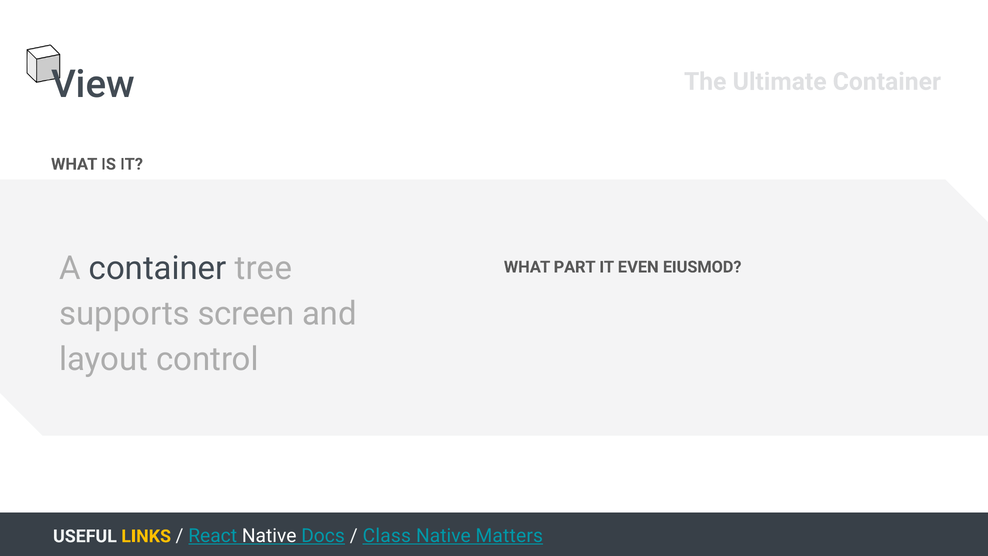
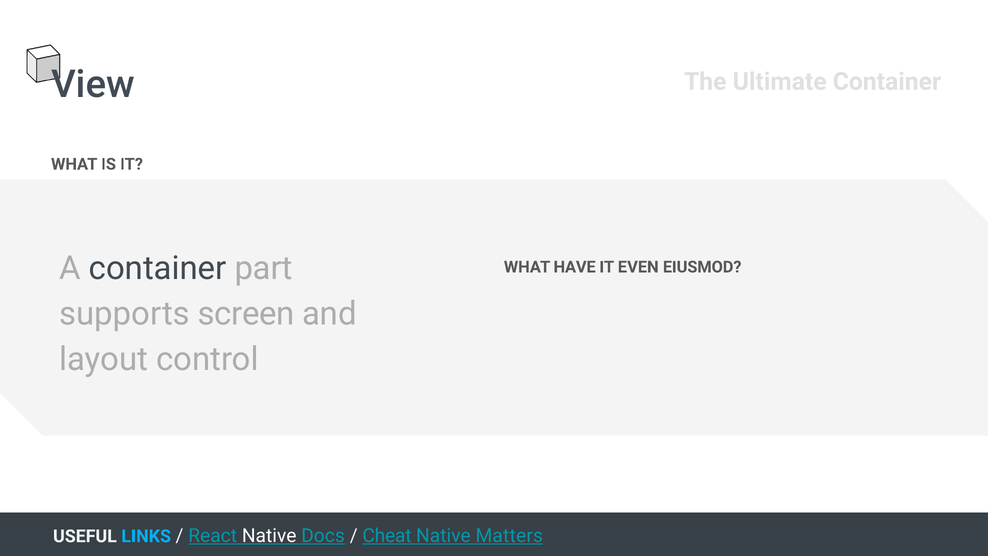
tree: tree -> part (263, 268)
PART: PART -> HAVE (575, 267)
LINKS colour: yellow -> light blue (146, 536)
Class: Class -> Cheat (387, 536)
